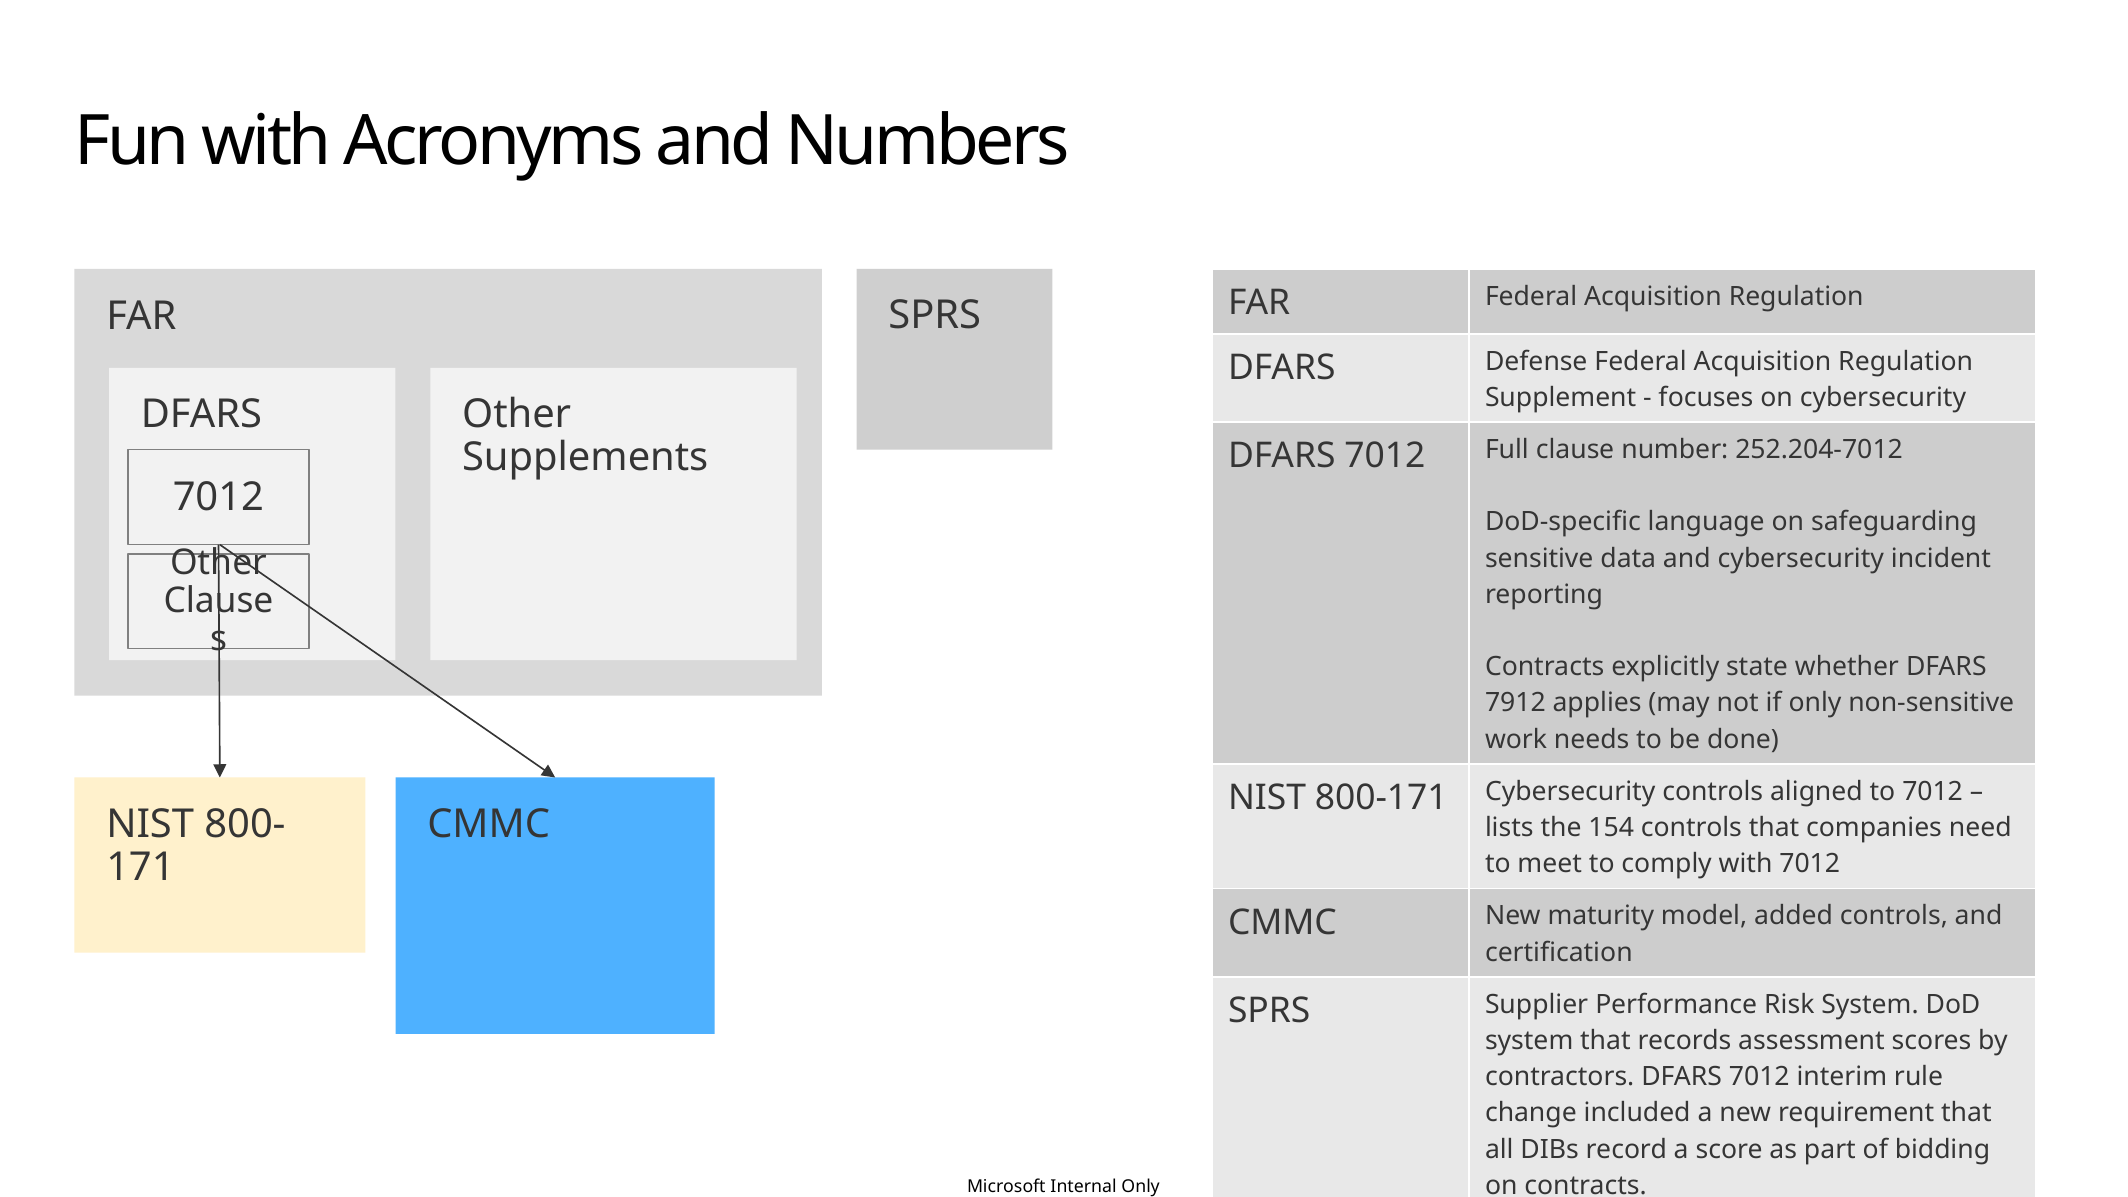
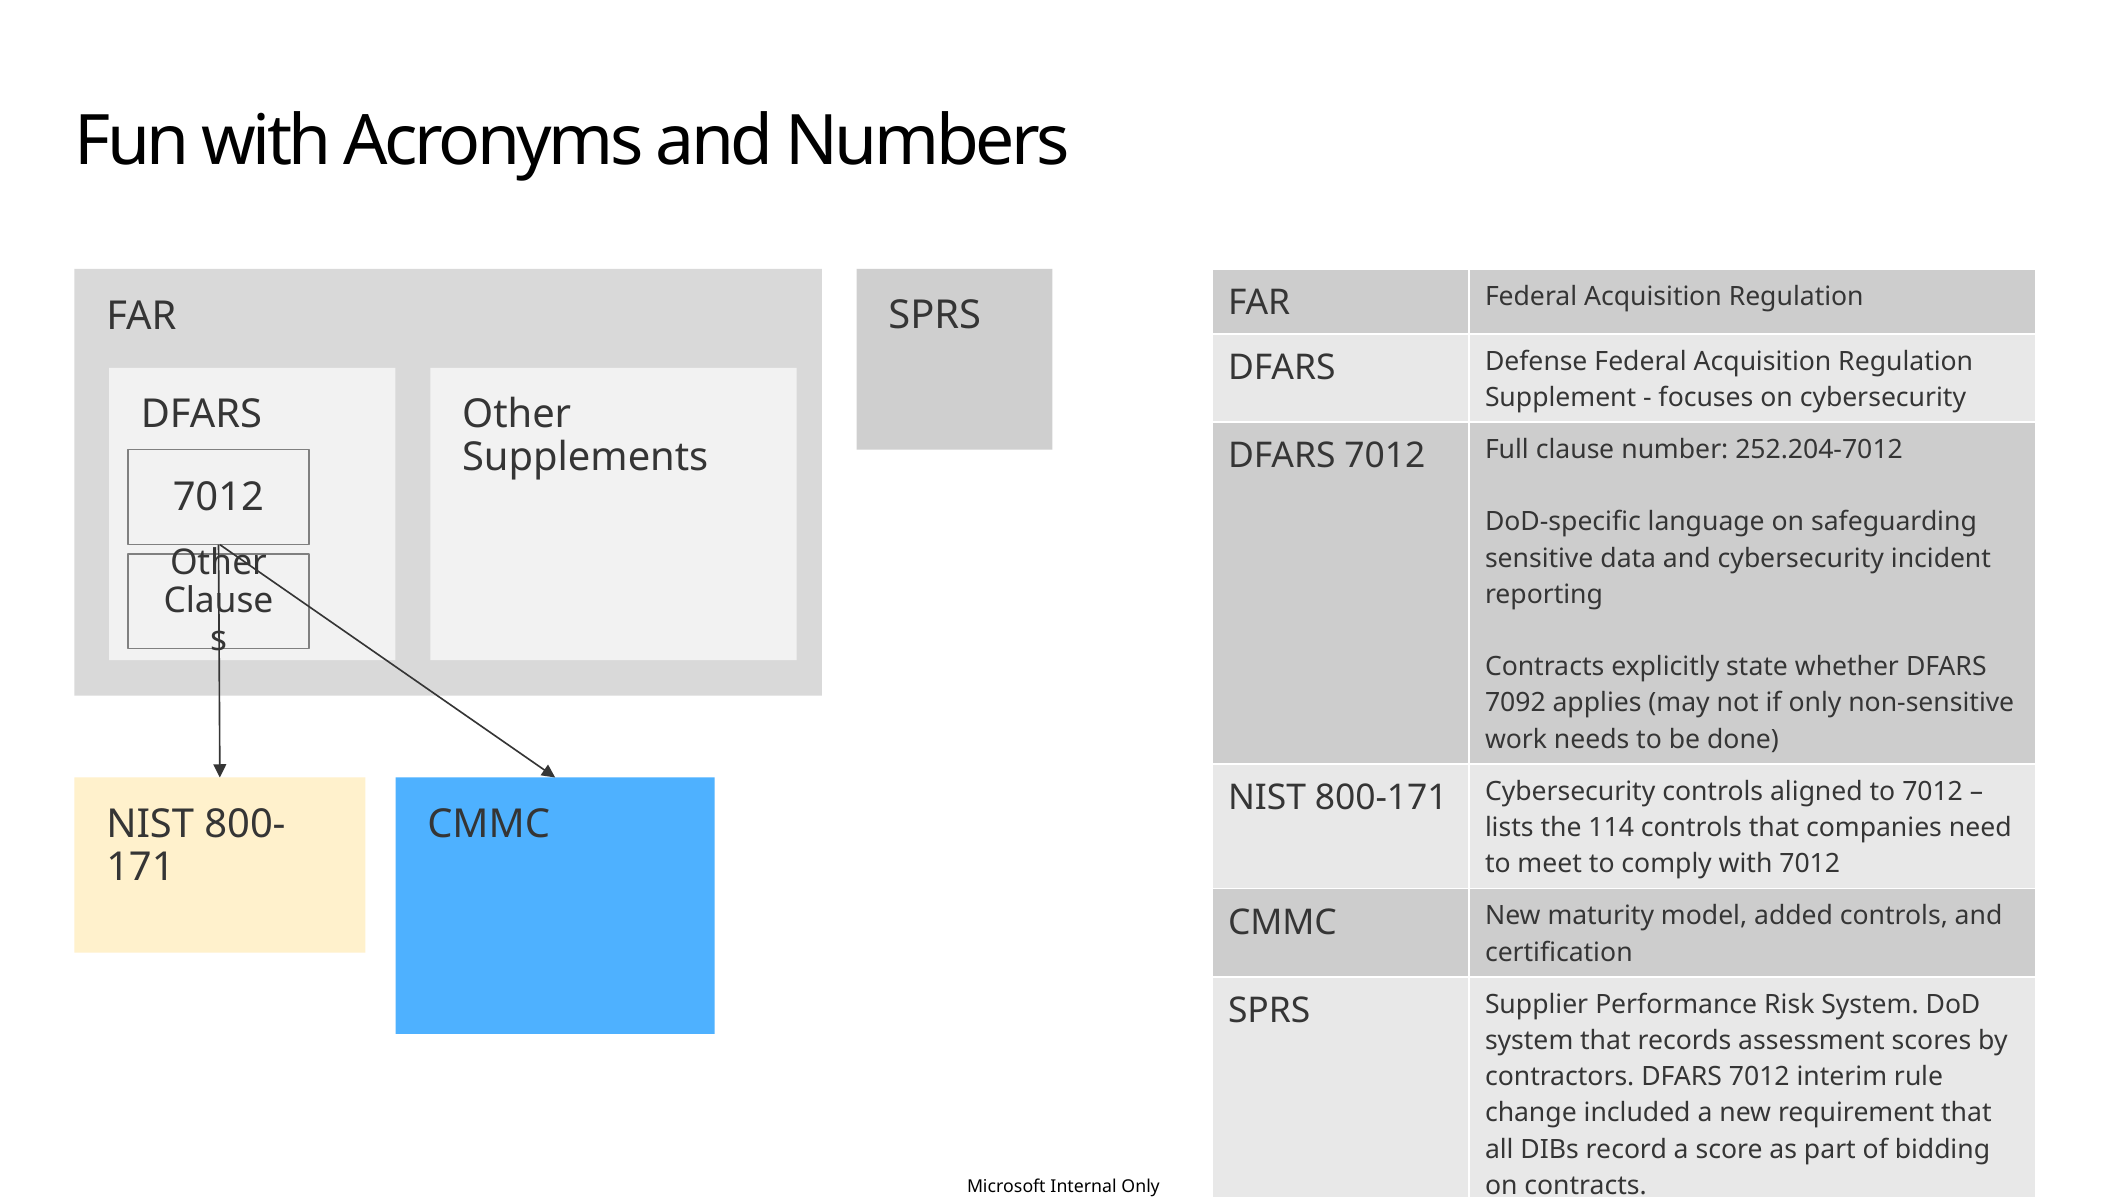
7912: 7912 -> 7092 (1515, 703)
154: 154 -> 114 (1611, 828)
